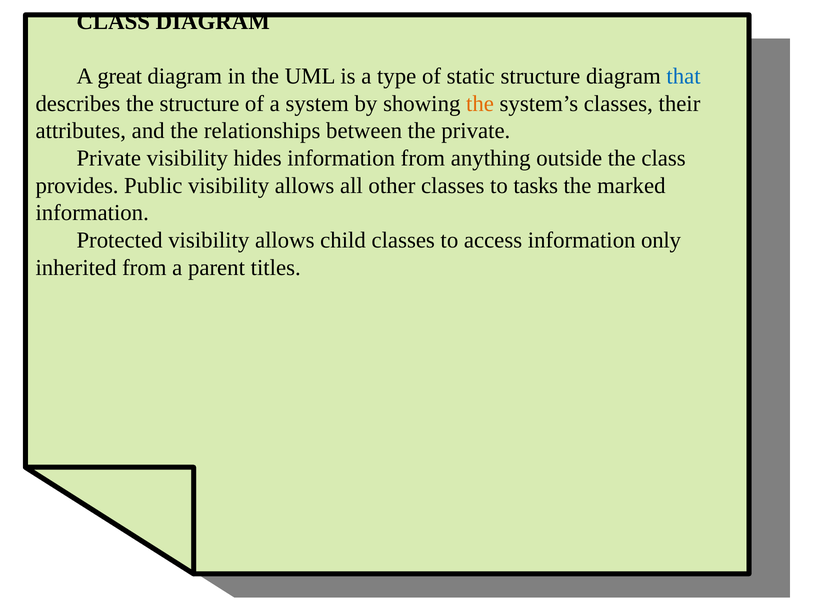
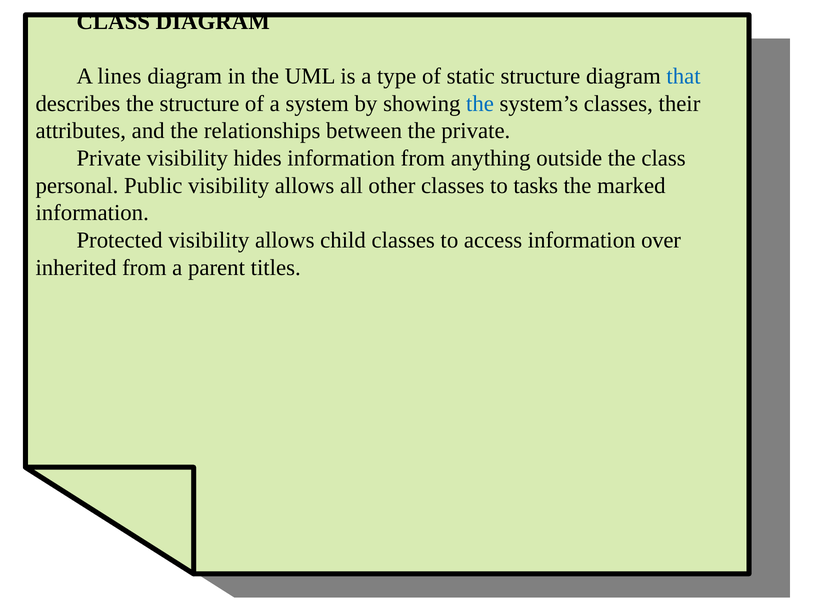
great: great -> lines (119, 76)
the colour: orange -> blue (480, 104)
provides: provides -> personal (77, 186)
only: only -> over (661, 240)
